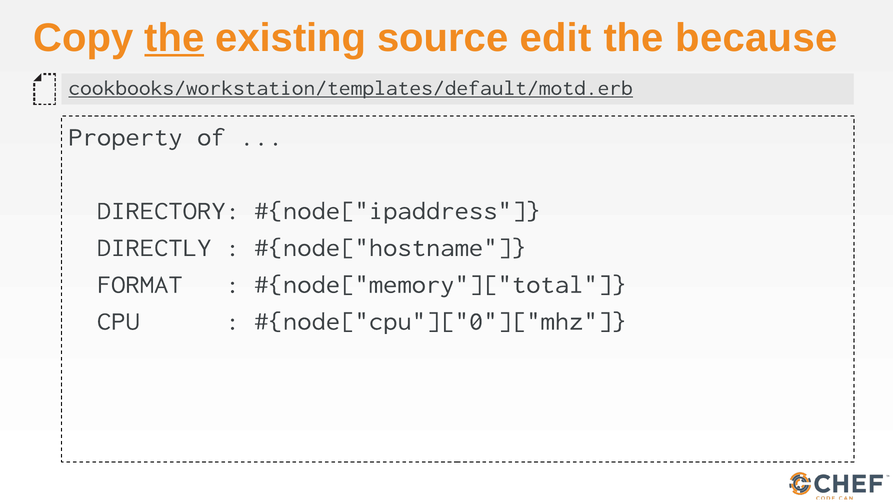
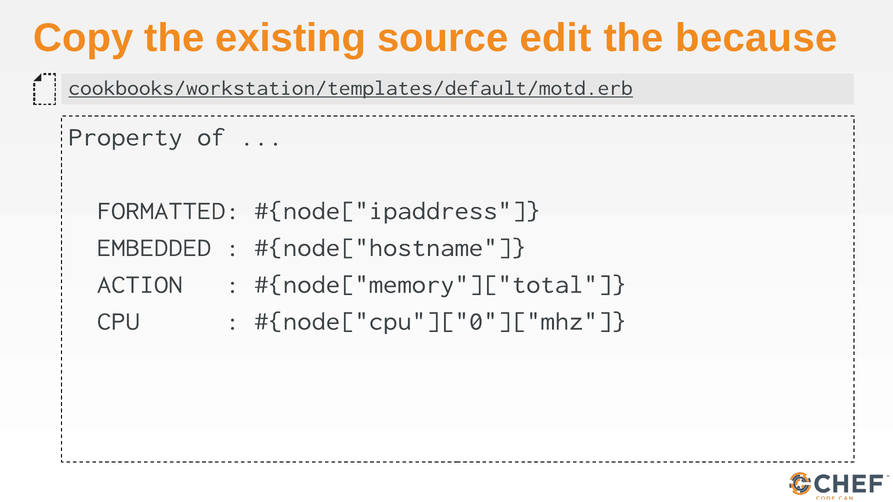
the underline: present -> none (174, 38)
DIRECTORY: DIRECTORY -> FORMATTED (168, 211)
DIRECTLY: DIRECTLY -> EMBEDDED (154, 248)
FORMAT: FORMAT -> ACTION (140, 284)
